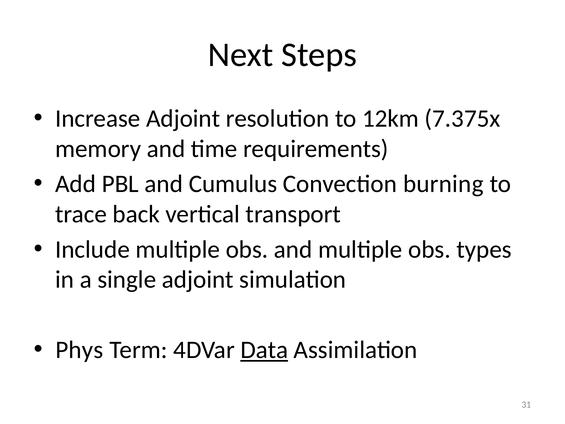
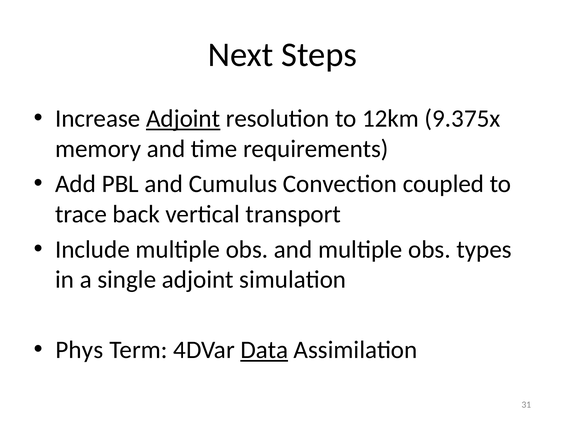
Adjoint underline: none -> present (183, 119)
7.375x: 7.375x -> 9.375x (463, 119)
burning: burning -> coupled (443, 184)
